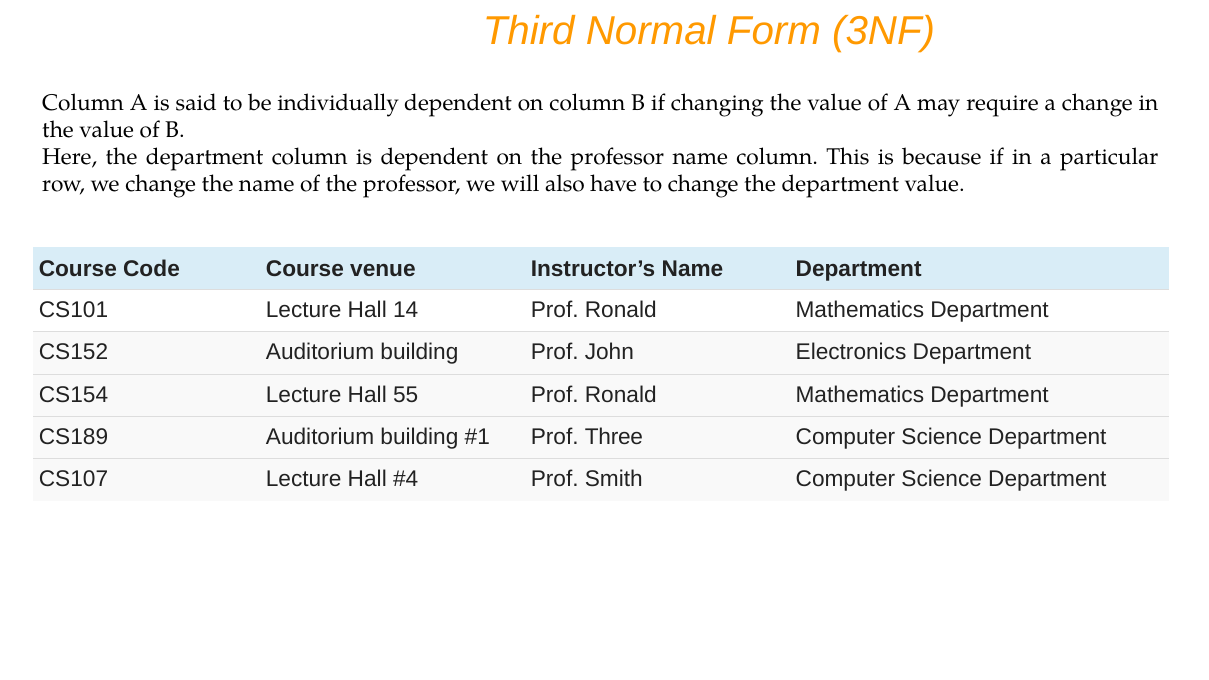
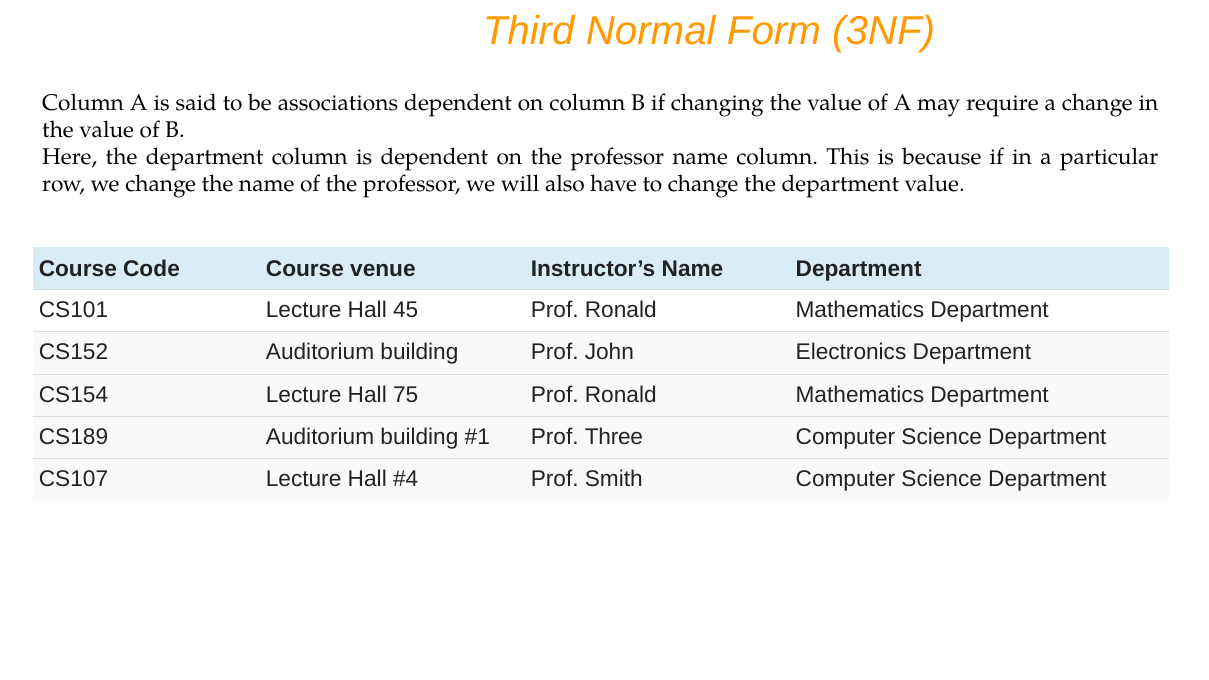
individually: individually -> associations (338, 103)
14: 14 -> 45 (406, 310)
55: 55 -> 75 (406, 395)
